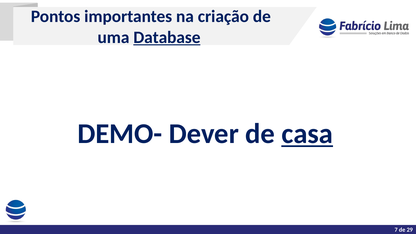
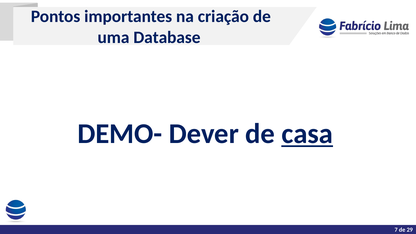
Database underline: present -> none (167, 37)
